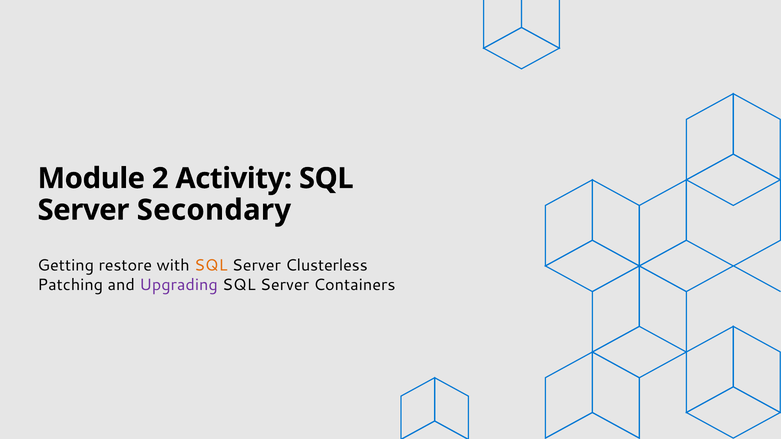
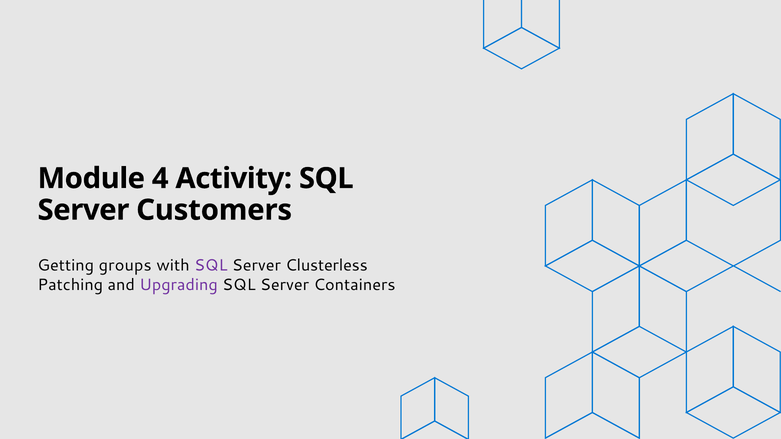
2: 2 -> 4 (160, 179)
Secondary: Secondary -> Customers (214, 210)
restore: restore -> groups (125, 266)
SQL colour: orange -> purple (211, 266)
